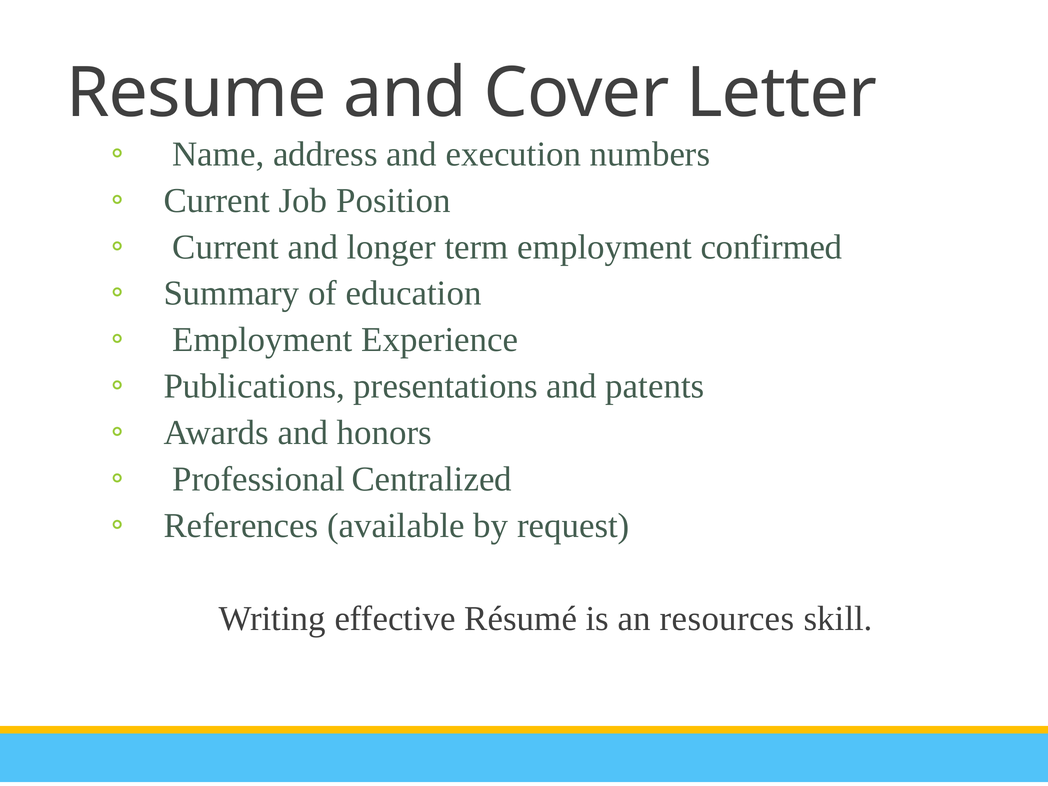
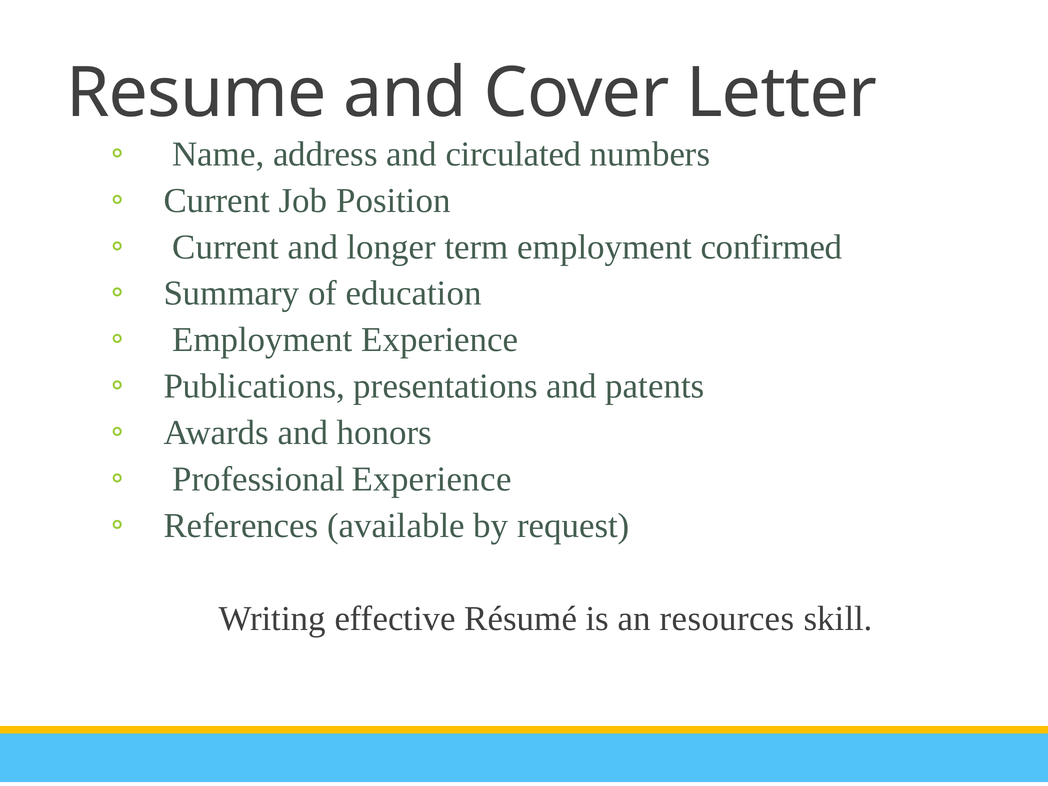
execution: execution -> circulated (514, 154)
Professional Centralized: Centralized -> Experience (432, 479)
